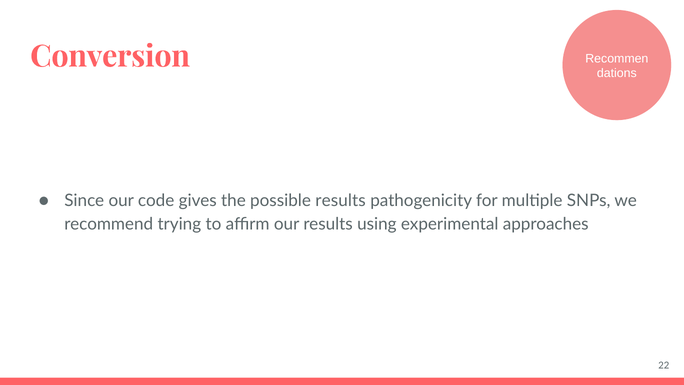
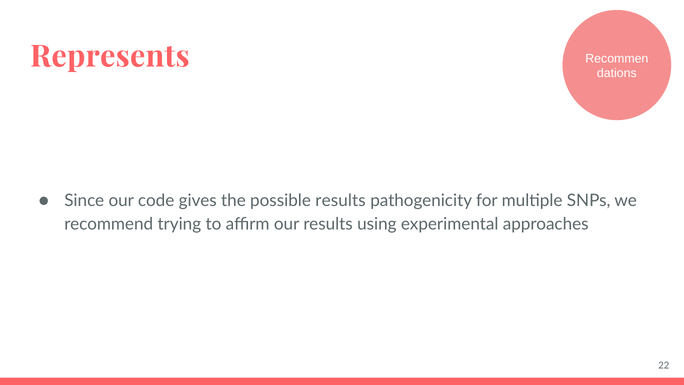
Conversion: Conversion -> Represents (110, 56)
